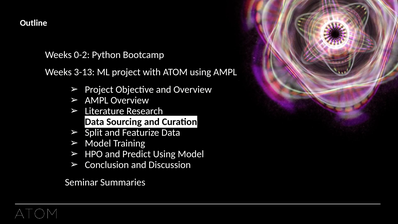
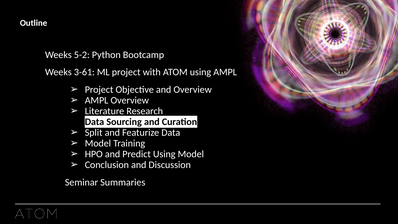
0-2: 0-2 -> 5-2 (82, 55)
3-13: 3-13 -> 3-61 (84, 72)
